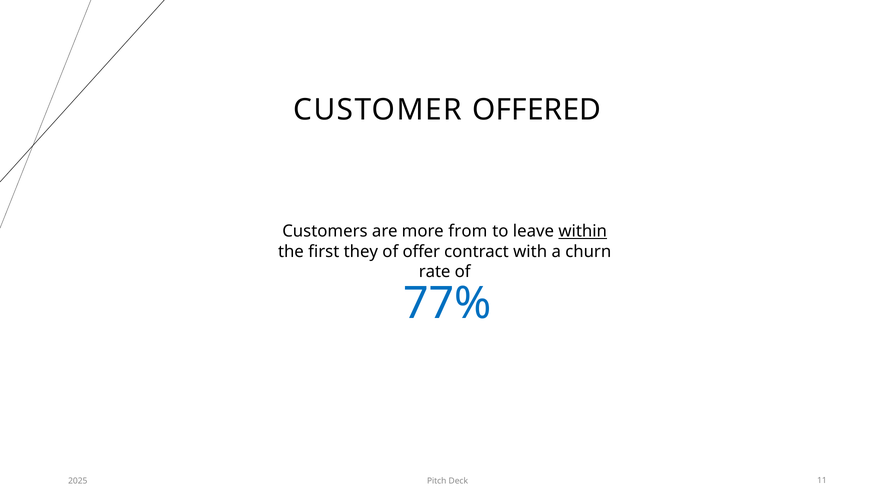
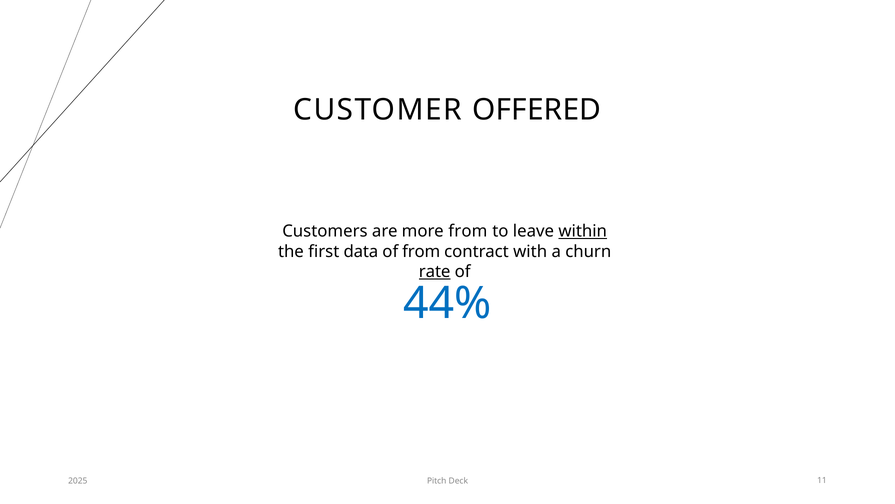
they: they -> data (361, 251)
of offer: offer -> from (421, 251)
rate underline: none -> present (435, 271)
77%: 77% -> 44% (447, 303)
